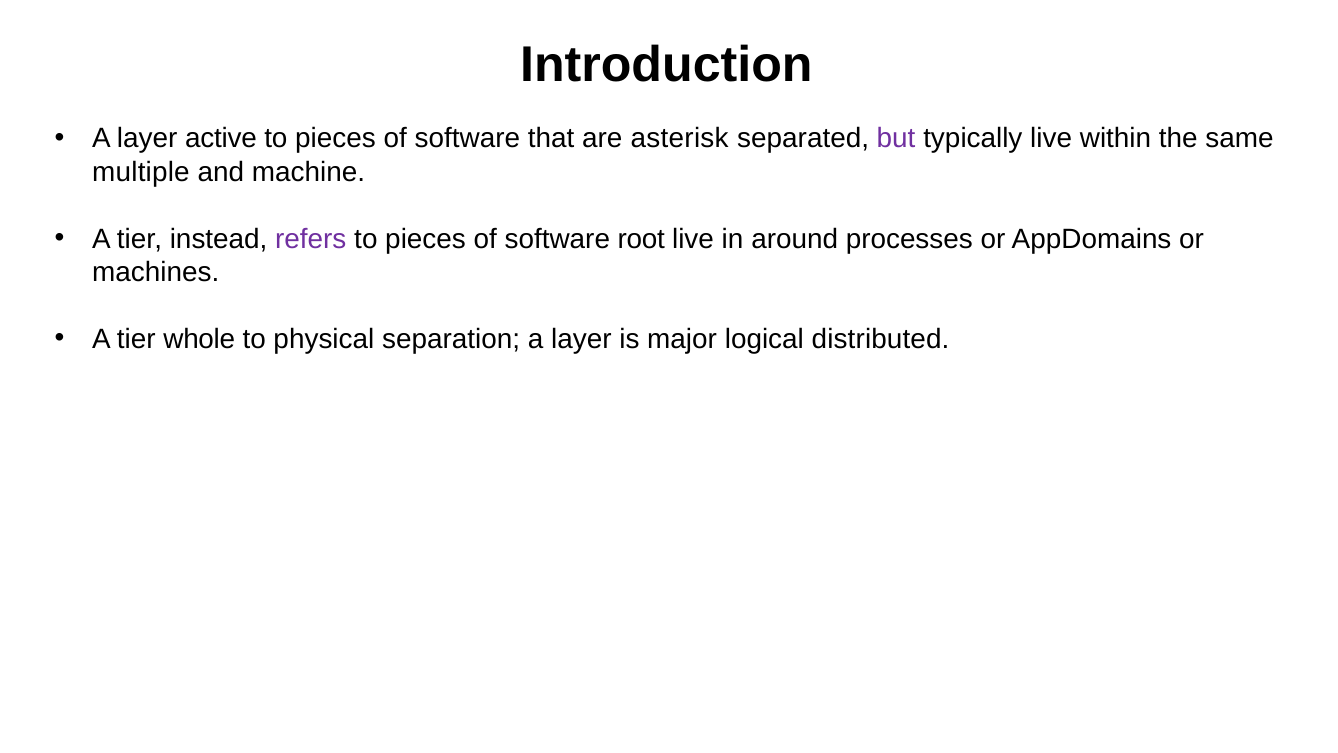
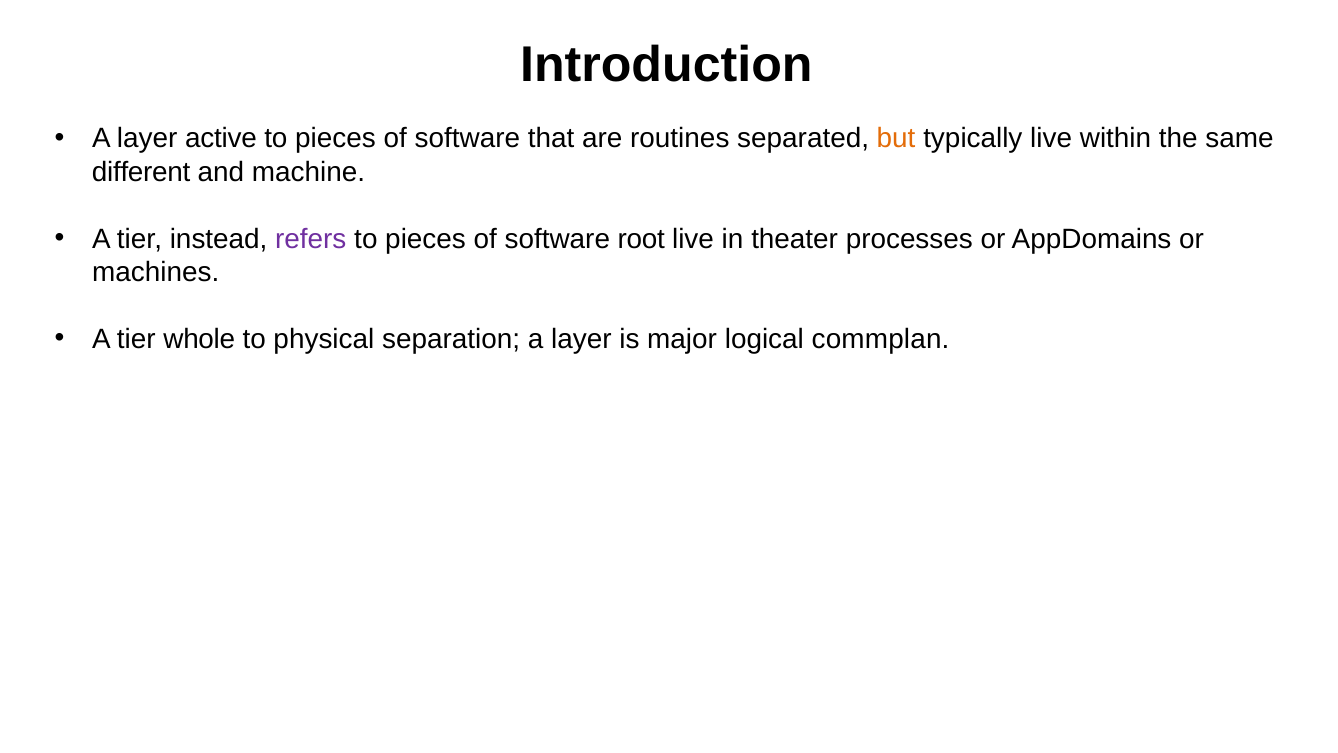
asterisk: asterisk -> routines (680, 138)
but colour: purple -> orange (896, 138)
multiple: multiple -> different (141, 172)
around: around -> theater (795, 239)
distributed: distributed -> commplan (881, 339)
